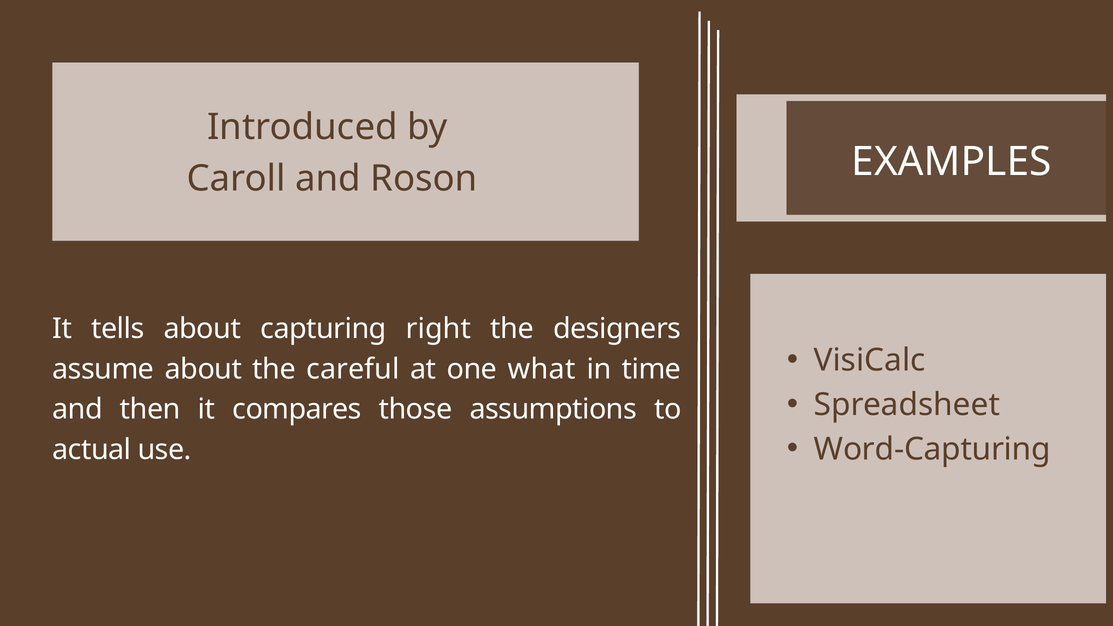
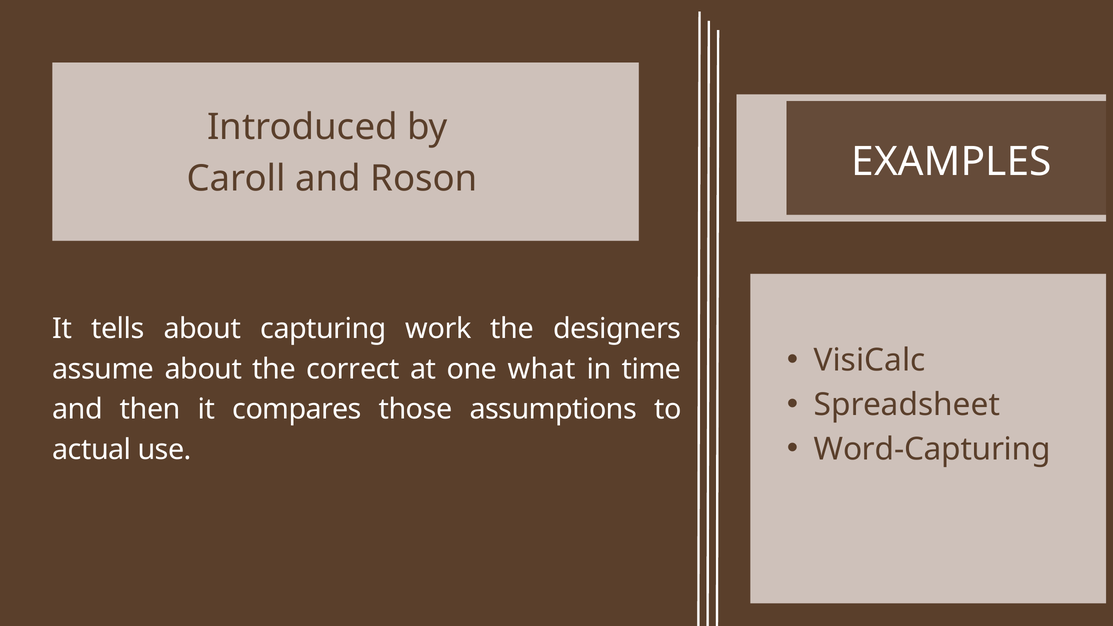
right: right -> work (439, 329)
careful: careful -> correct (353, 369)
